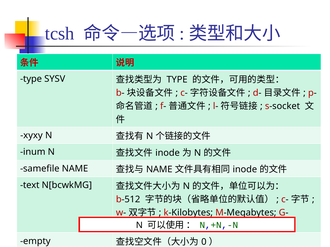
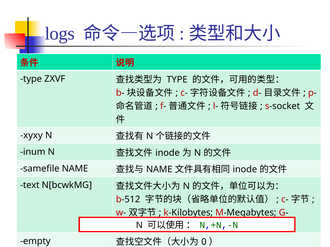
tcsh: tcsh -> logs (60, 34)
SYSV: SYSV -> ZXVF (55, 79)
